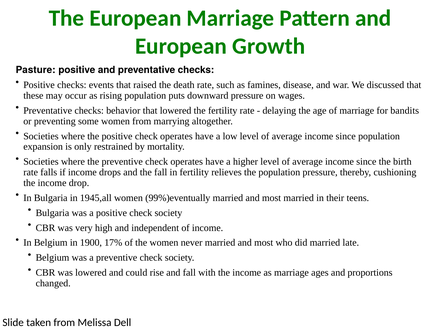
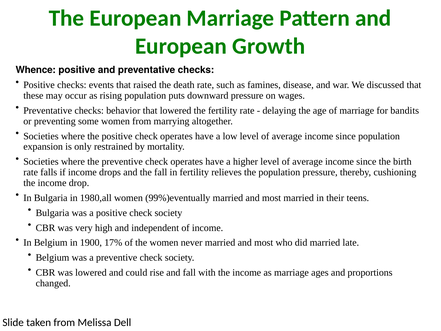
Pasture: Pasture -> Whence (36, 70)
1945,all: 1945,all -> 1980,all (96, 198)
